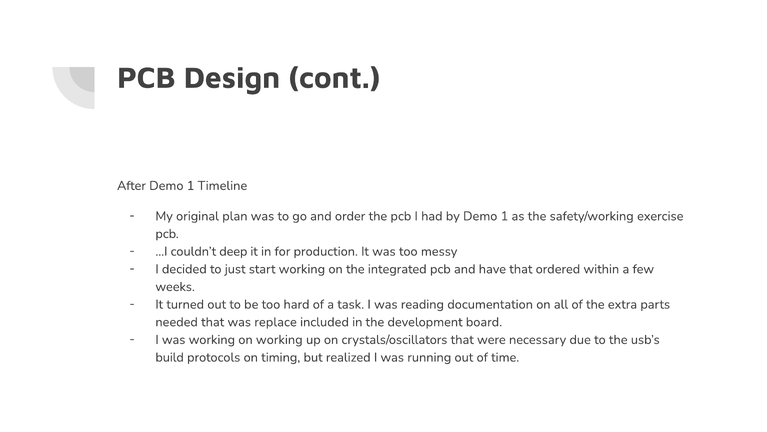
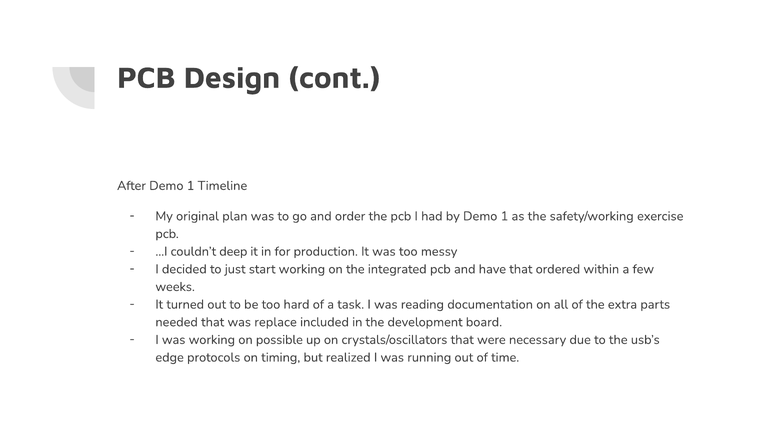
on working: working -> possible (279, 339)
build: build -> edge (170, 357)
